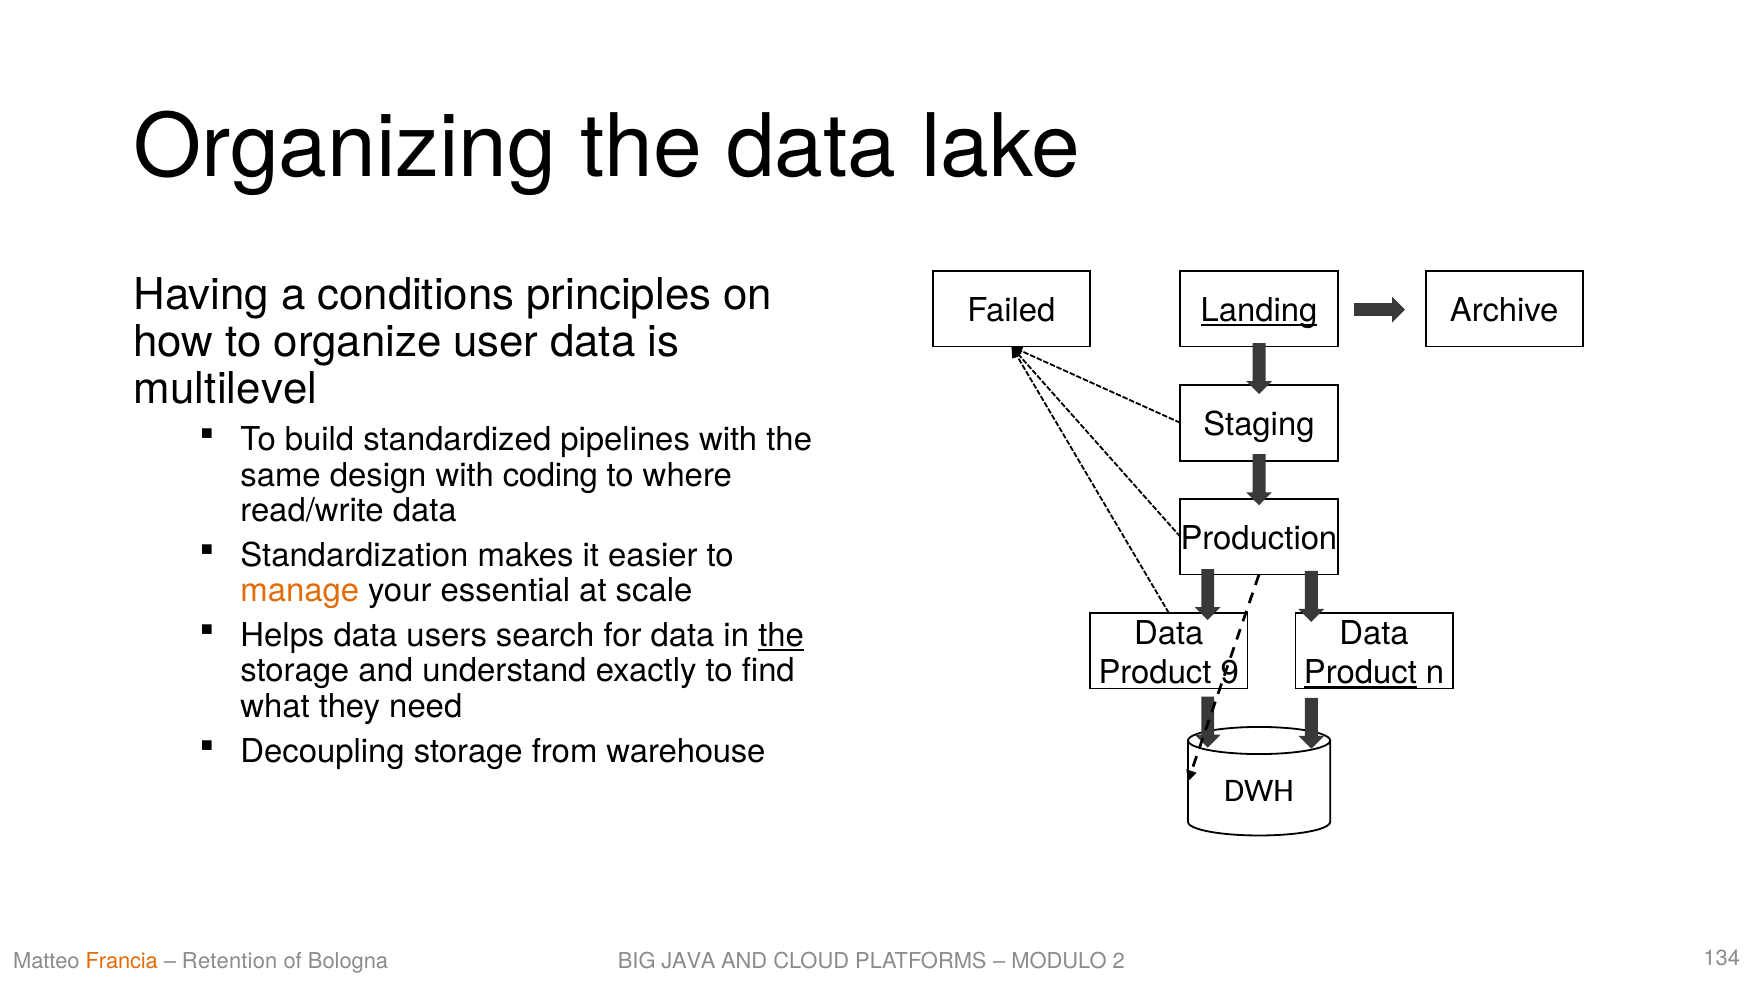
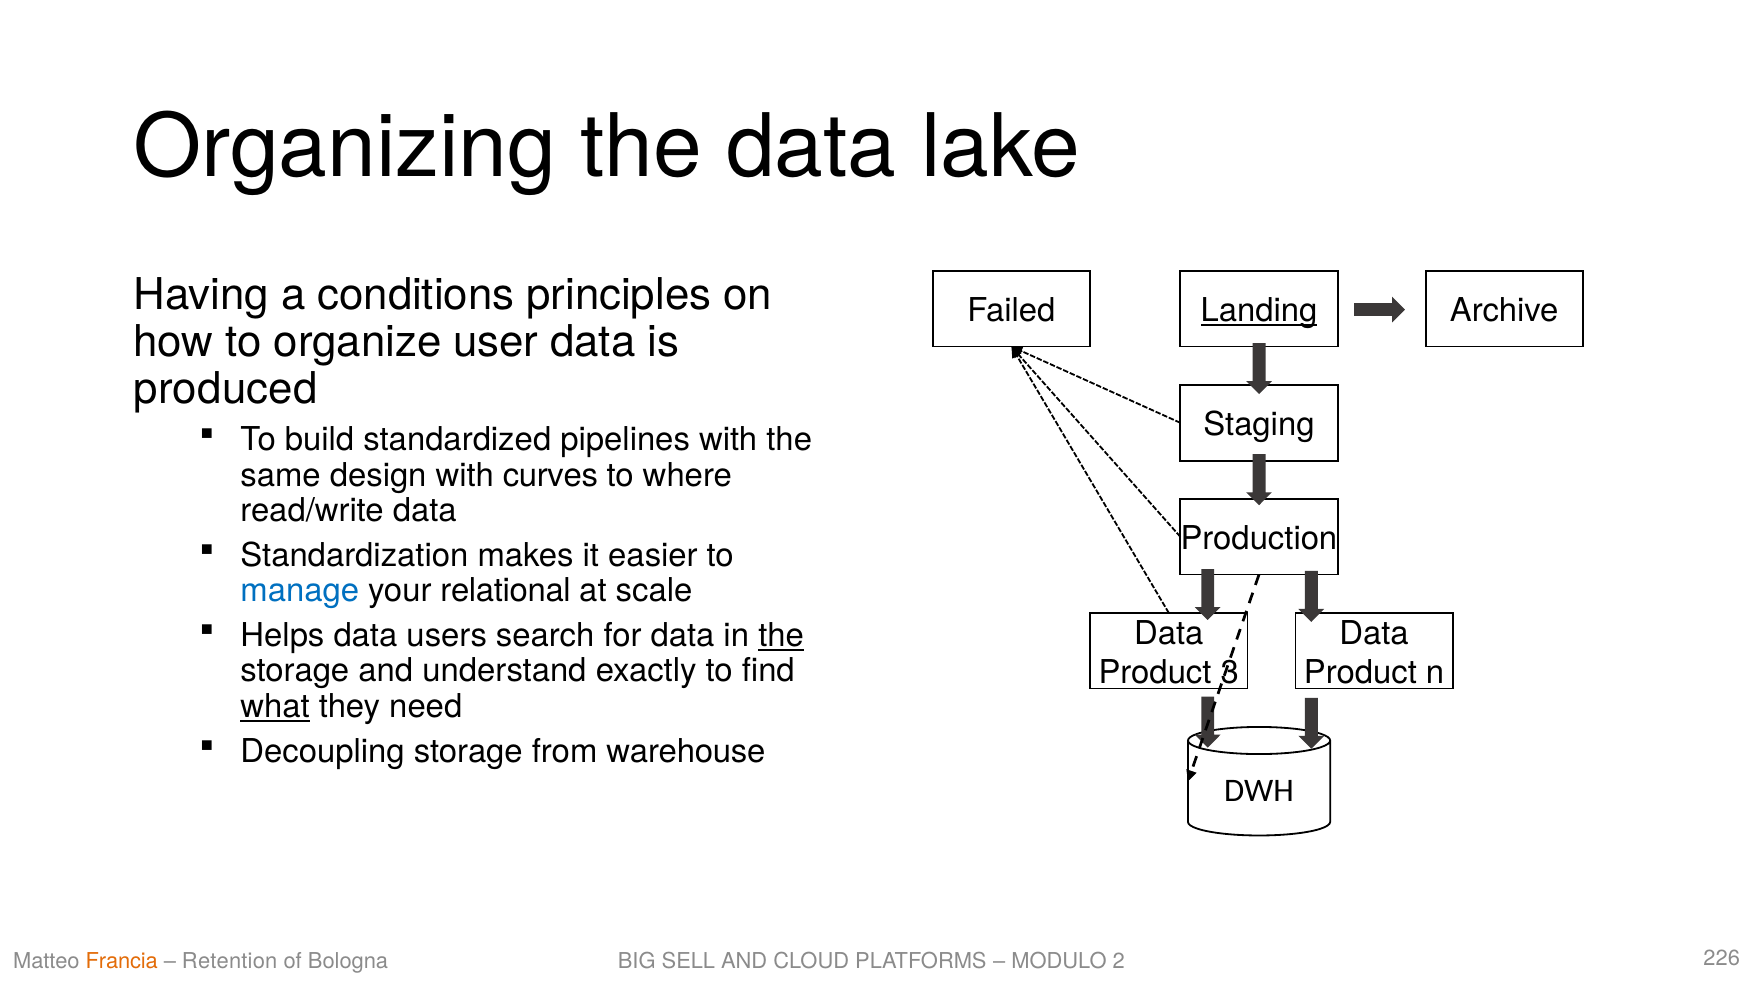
multilevel: multilevel -> produced (226, 389)
coding: coding -> curves (550, 475)
manage colour: orange -> blue (300, 591)
essential: essential -> relational (506, 591)
9: 9 -> 3 (1230, 673)
Product underline: present -> none (1360, 673)
what underline: none -> present (275, 707)
JAVA: JAVA -> SELL (688, 961)
134: 134 -> 226 (1722, 959)
